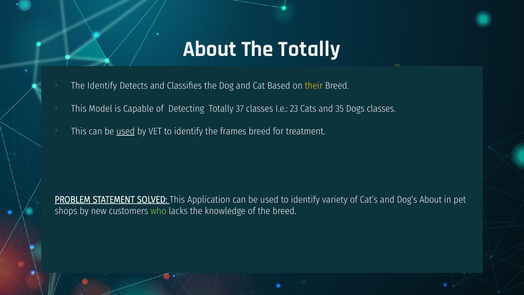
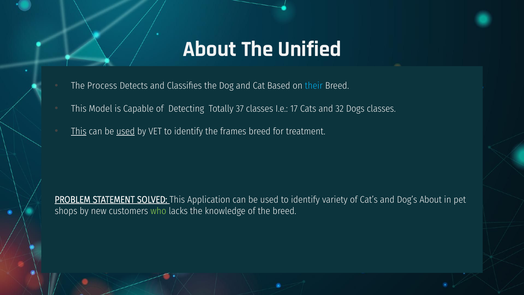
The Totally: Totally -> Unified (310, 49)
The Identify: Identify -> Process (102, 86)
their colour: yellow -> light blue (314, 86)
23: 23 -> 17 (294, 109)
35: 35 -> 32 (340, 109)
This underline: none -> present (79, 131)
